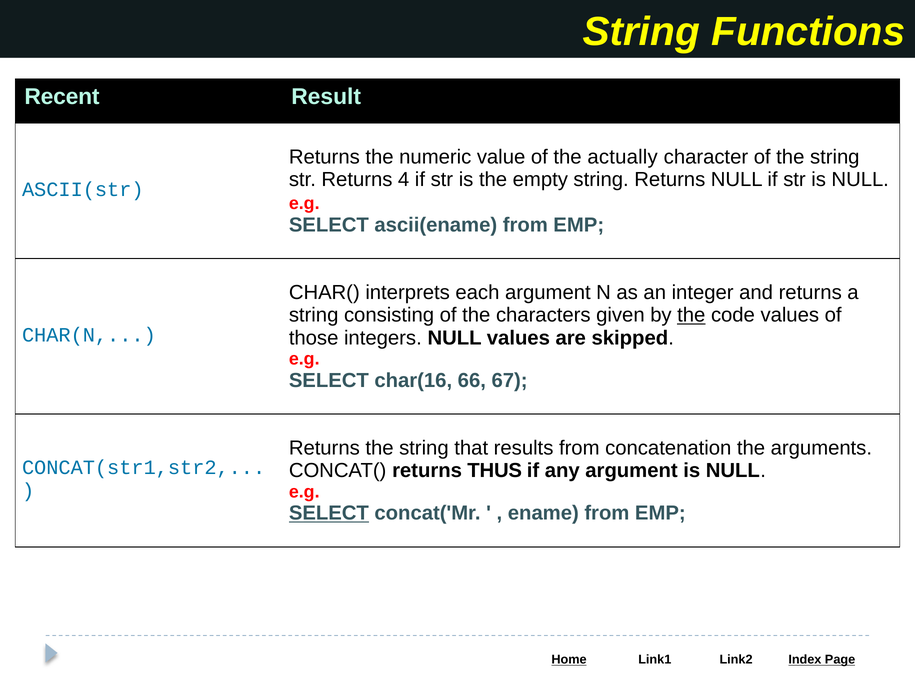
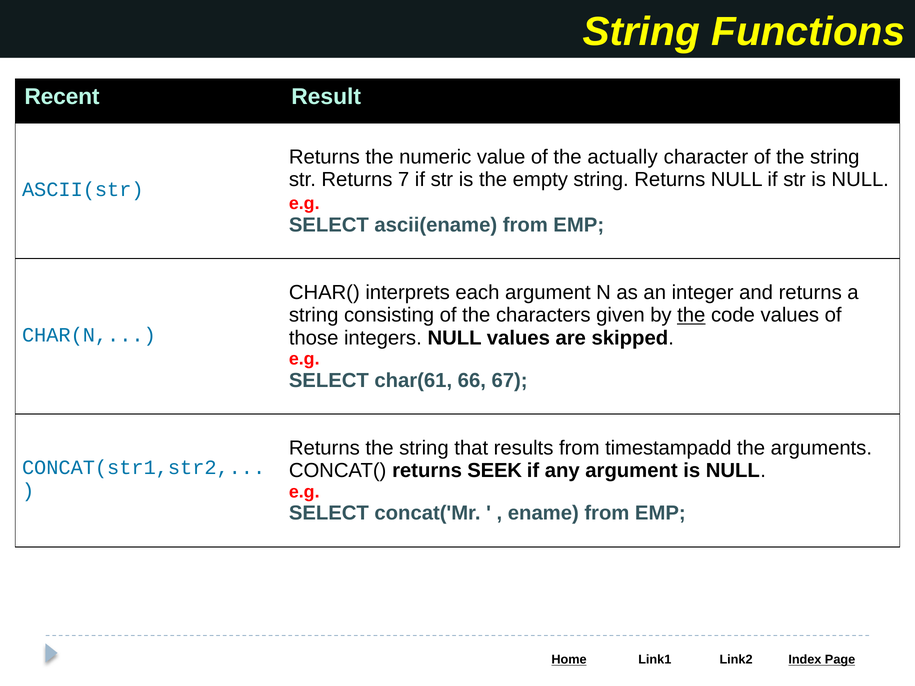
4: 4 -> 7 (404, 180)
char(16: char(16 -> char(61 (413, 381)
concatenation: concatenation -> timestampadd (668, 448)
THUS: THUS -> SEEK (495, 471)
SELECT underline: present -> none (329, 513)
